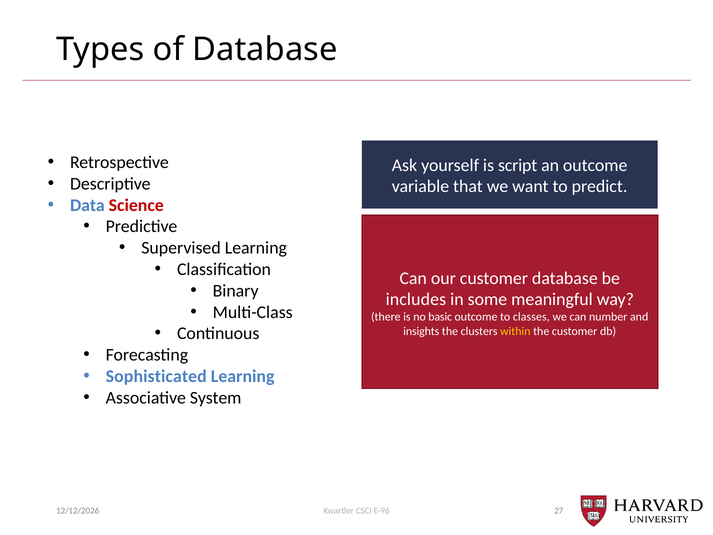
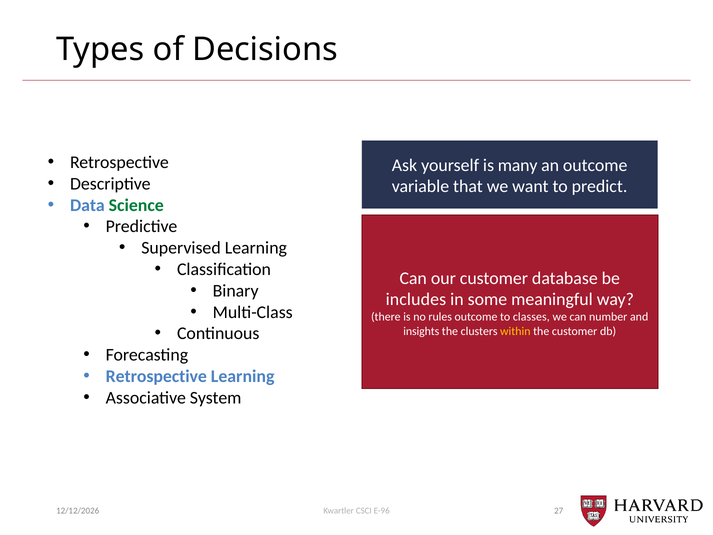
of Database: Database -> Decisions (265, 49)
script: script -> many (518, 165)
Science colour: red -> green (136, 205)
basic: basic -> rules (440, 317)
Sophisticated: Sophisticated -> Retrospective (156, 376)
